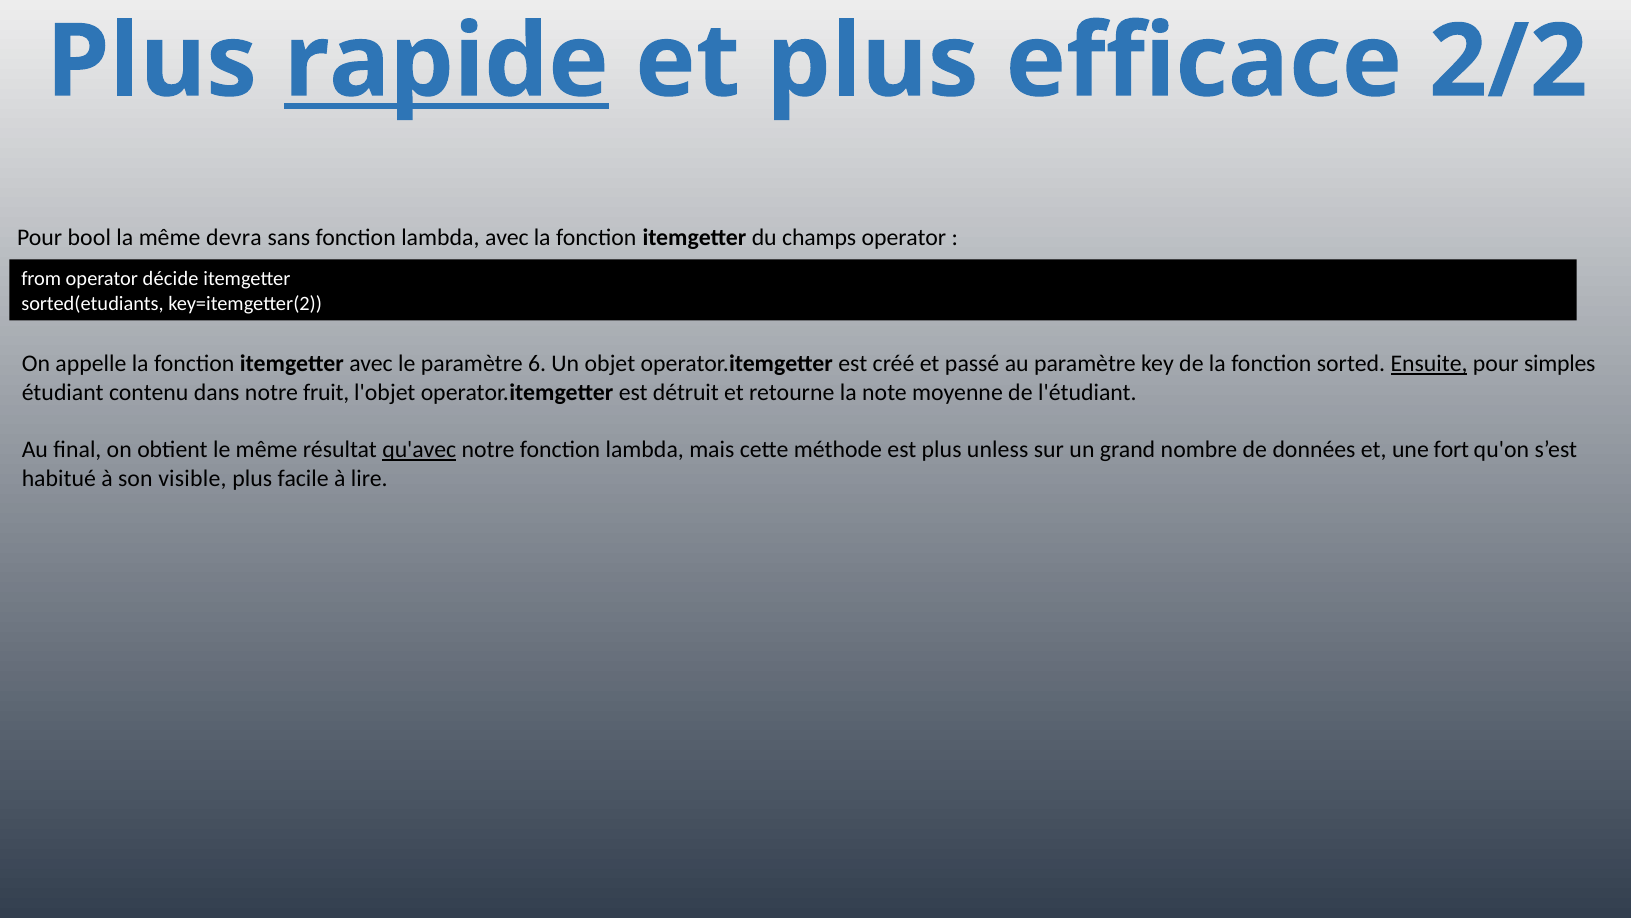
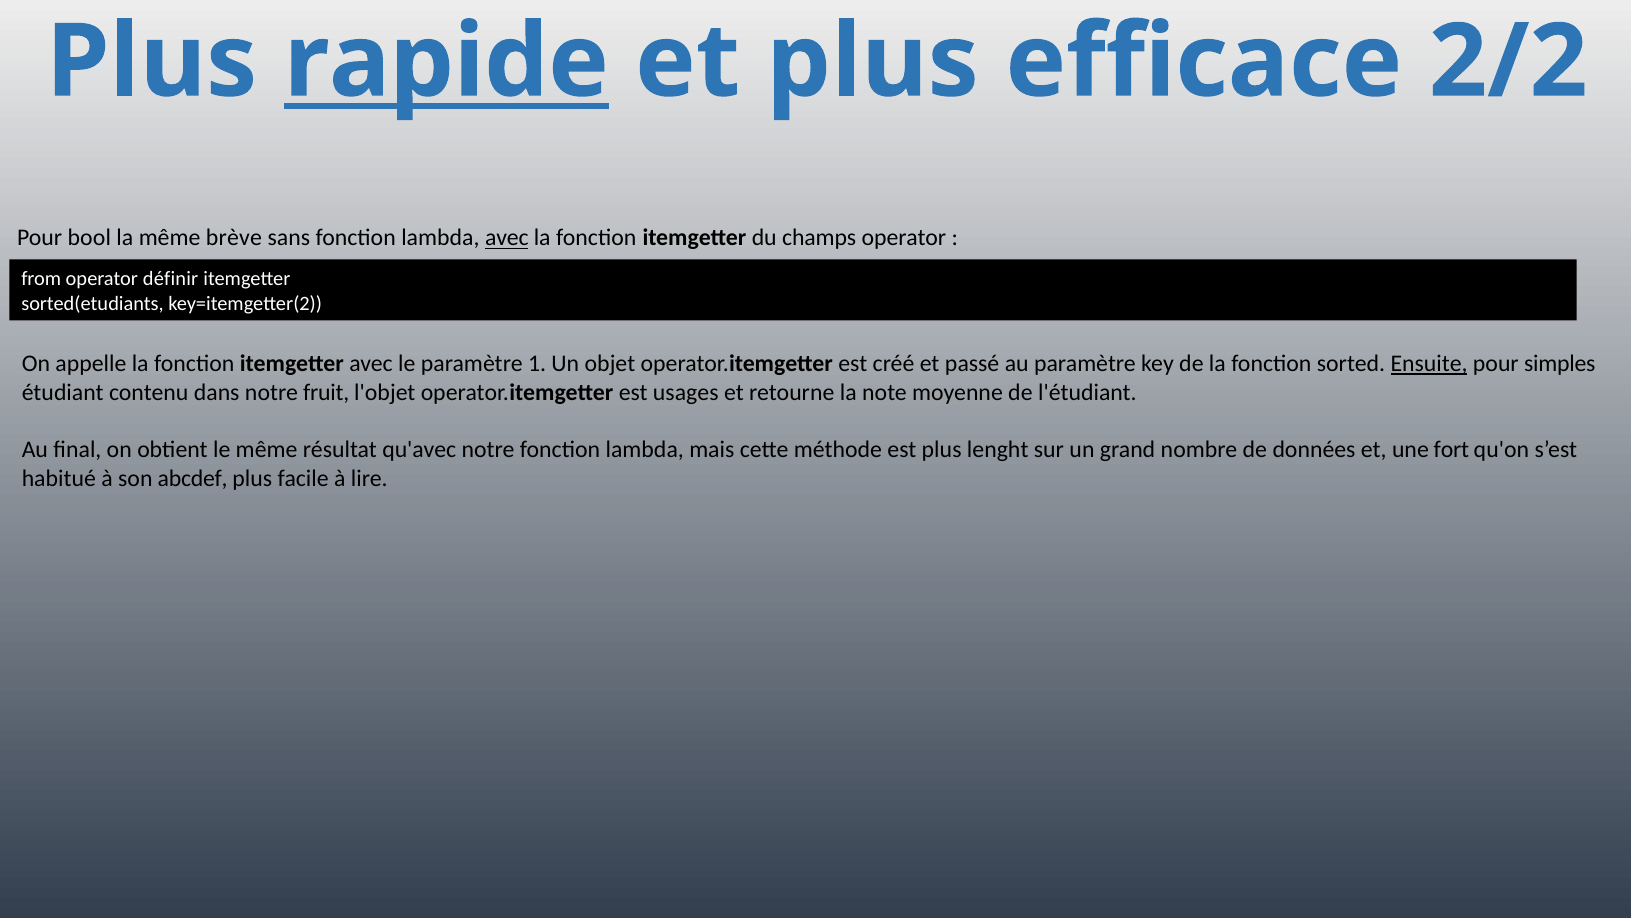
devra: devra -> brève (234, 238)
avec underline: none -> present (507, 238)
décide: décide -> définir (171, 279)
6: 6 -> 1 (537, 364)
détruit: détruit -> usages (686, 392)
qu'avec underline: present -> none (419, 449)
unless: unless -> lenght (998, 449)
visible: visible -> abcdef (193, 478)
